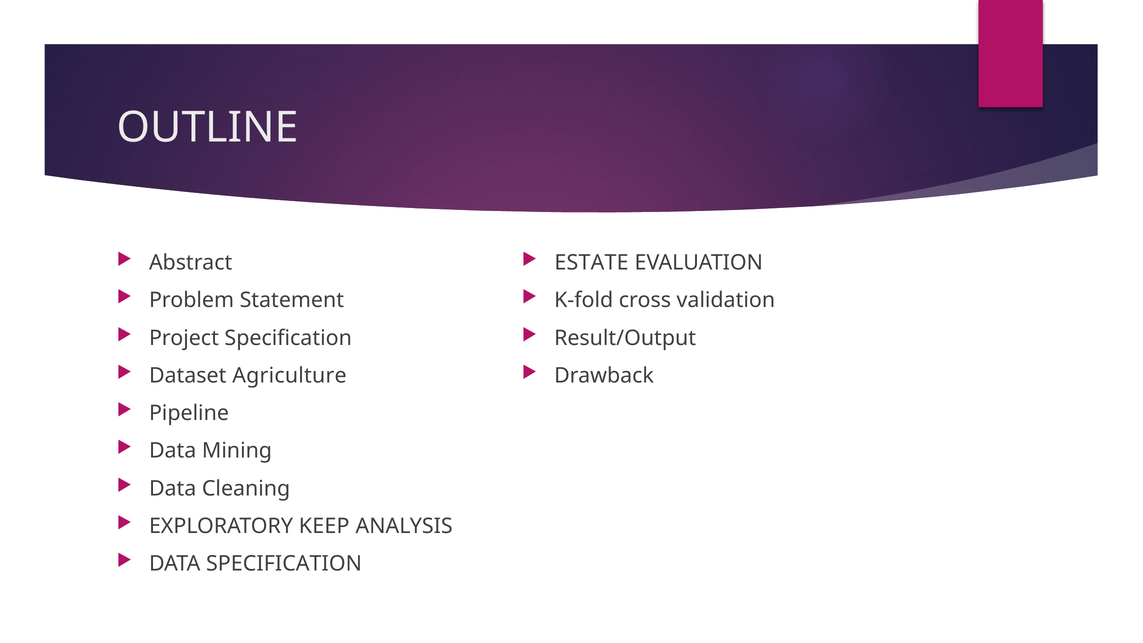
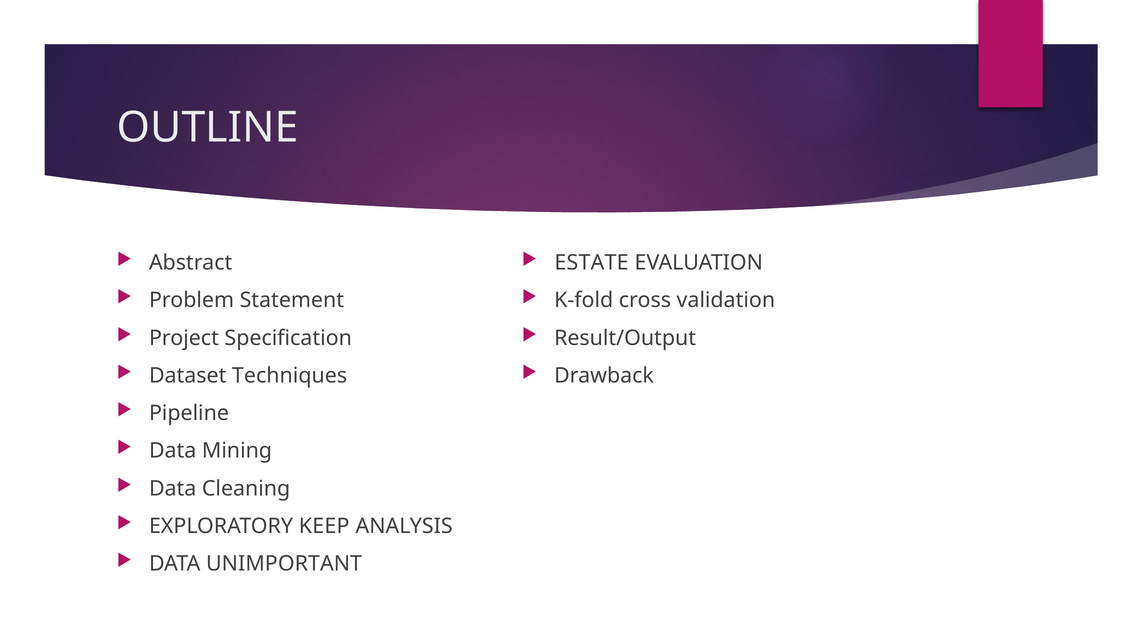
Agriculture: Agriculture -> Techniques (290, 376)
DATA SPECIFICATION: SPECIFICATION -> UNIMPORTANT (284, 564)
